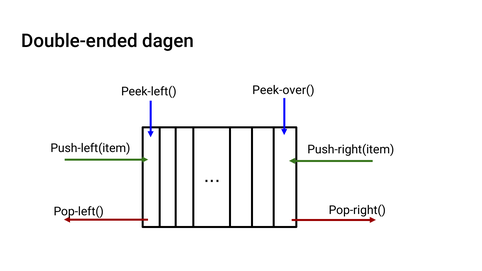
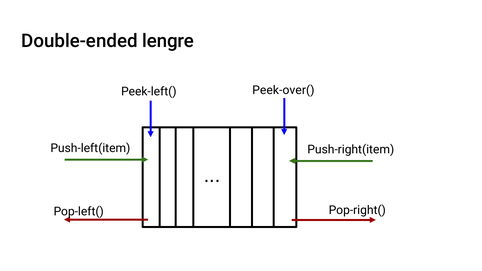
dagen: dagen -> lengre (168, 41)
